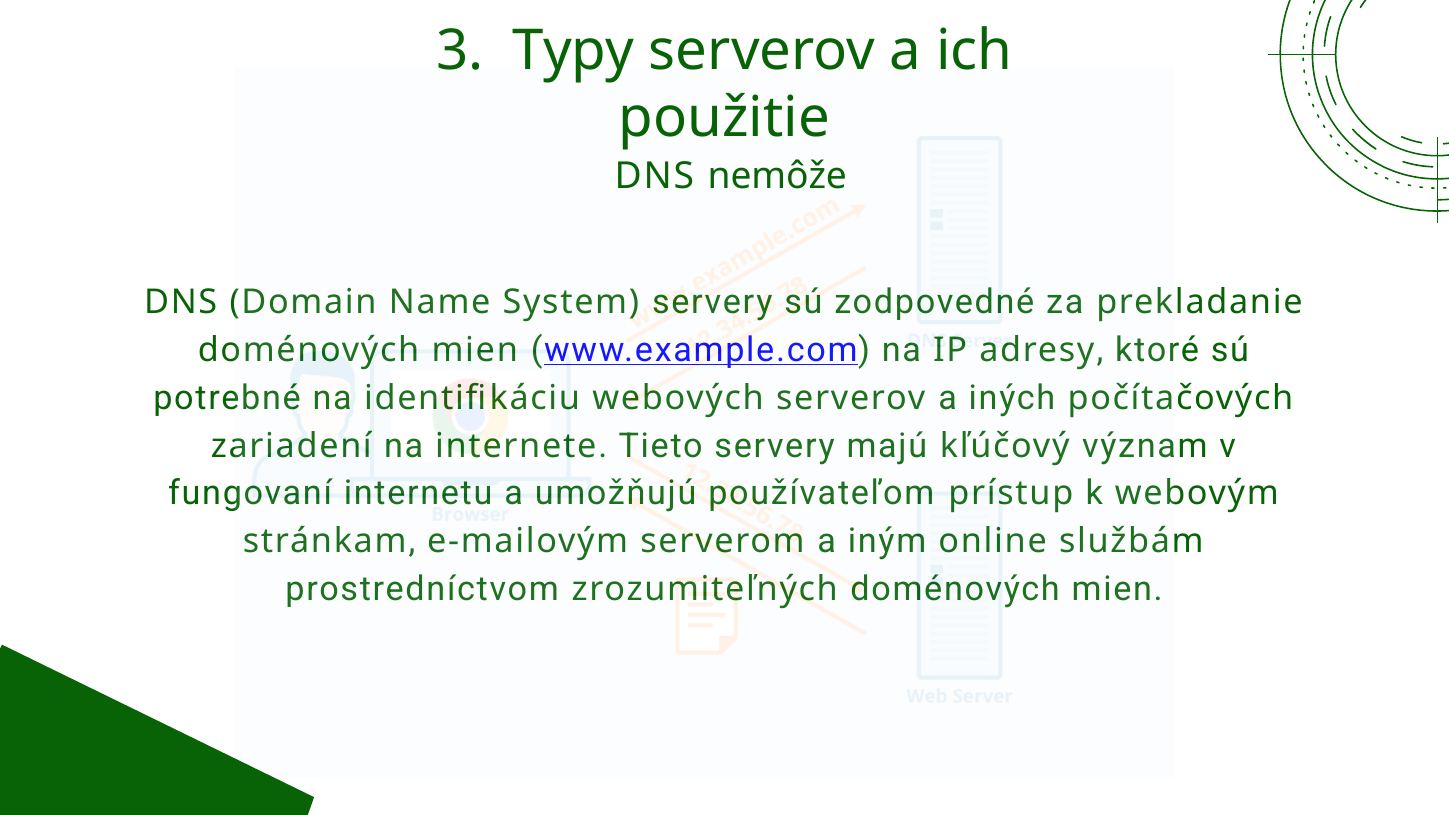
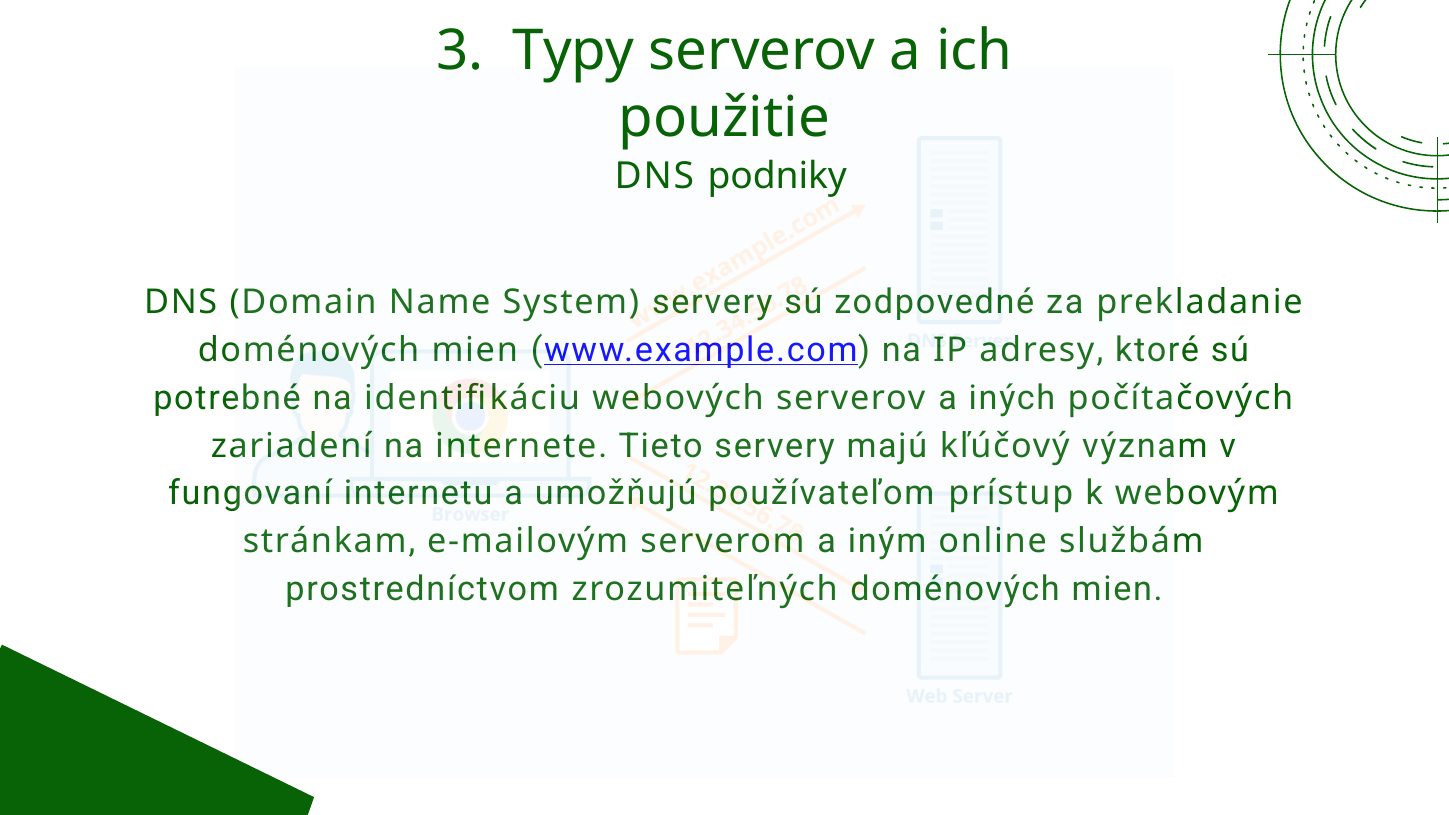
nemôže: nemôže -> podniky (777, 176)
